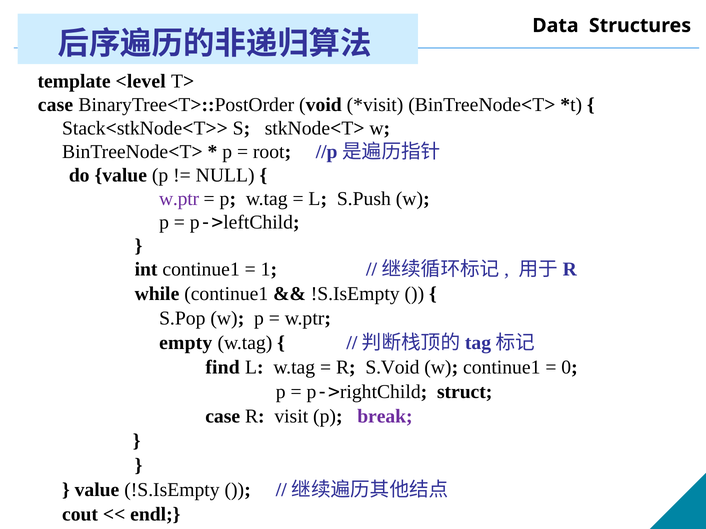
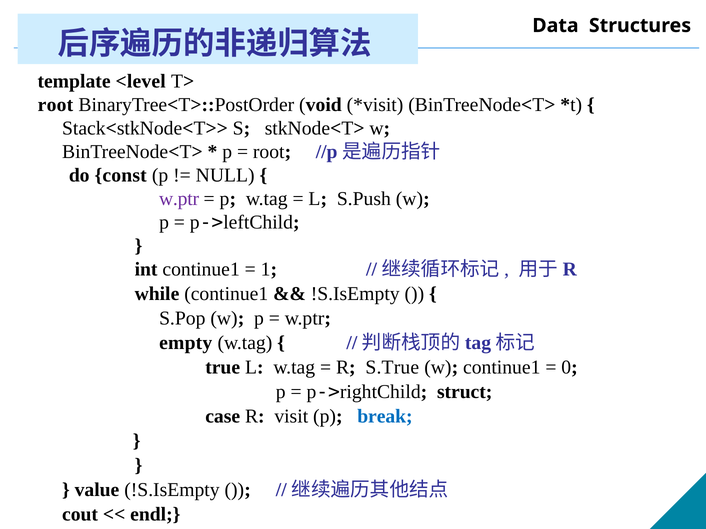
case: case -> root (55, 105)
do value: value -> const (121, 176)
find: find -> true (223, 368)
S.Void: S.Void -> S.True (392, 368)
break colour: purple -> blue (385, 417)
